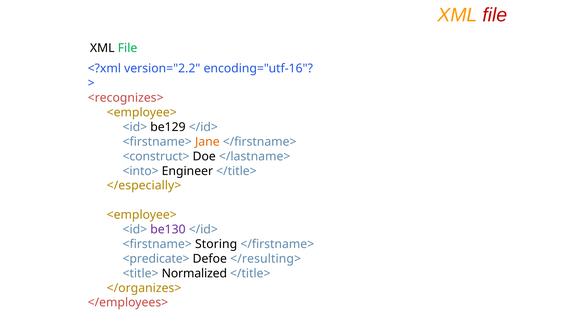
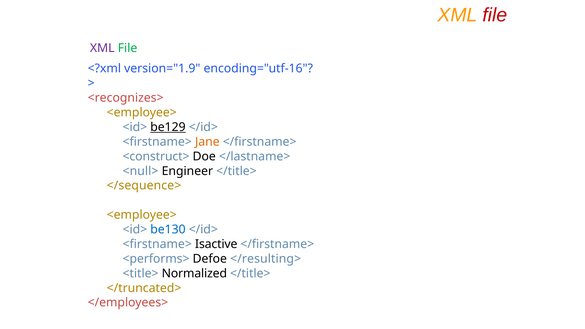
XML colour: black -> purple (102, 48)
version="2.2: version="2.2 -> version="1.9 (162, 69)
be129 underline: none -> present (168, 127)
<into>: <into> -> <null> (141, 171)
</especially>: </especially> -> </sequence> (144, 186)
be130 colour: purple -> blue (168, 230)
Storing: Storing -> Isactive (216, 244)
<predicate>: <predicate> -> <performs> (156, 259)
</organizes>: </organizes> -> </truncated> (144, 288)
